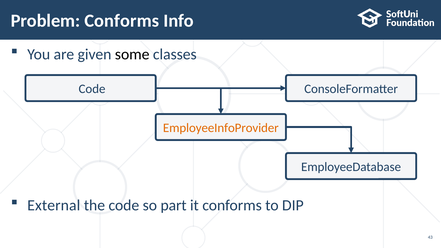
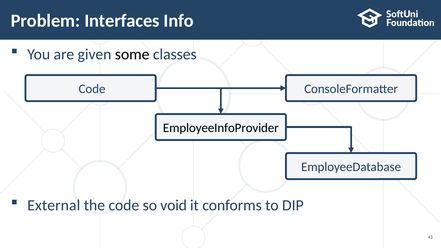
Problem Conforms: Conforms -> Interfaces (122, 21)
EmployeeInfoProvider colour: orange -> black (221, 128)
part: part -> void (174, 205)
